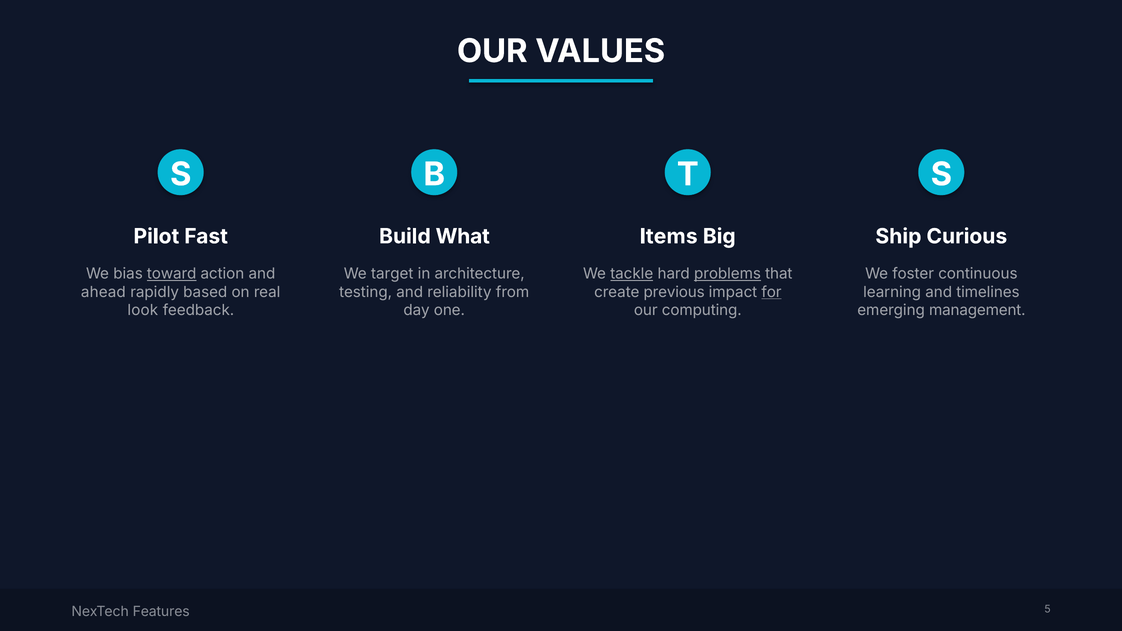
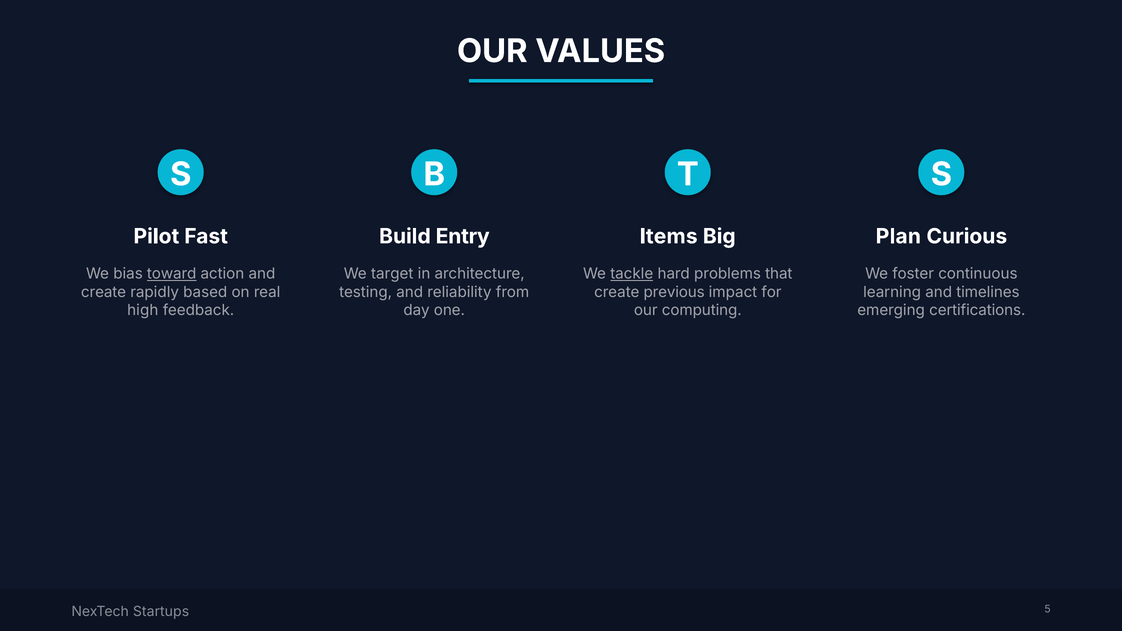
What: What -> Entry (463, 236)
Ship: Ship -> Plan (898, 236)
problems underline: present -> none (727, 274)
ahead: ahead -> create (104, 292)
for underline: present -> none (771, 292)
look: look -> high (143, 311)
management: management -> certifications (977, 311)
Features: Features -> Startups (161, 612)
